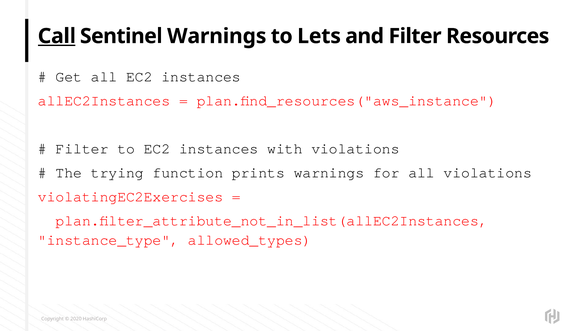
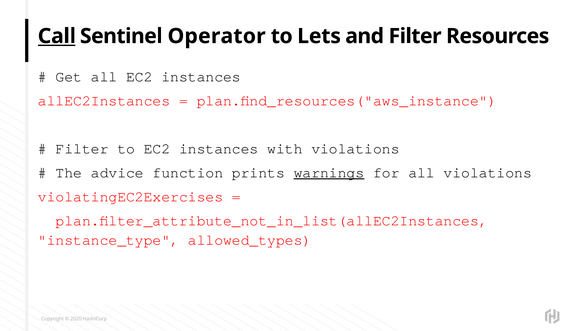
Sentinel Warnings: Warnings -> Operator (217, 36)
trying: trying -> advice (117, 172)
warnings underline: none -> present (329, 172)
